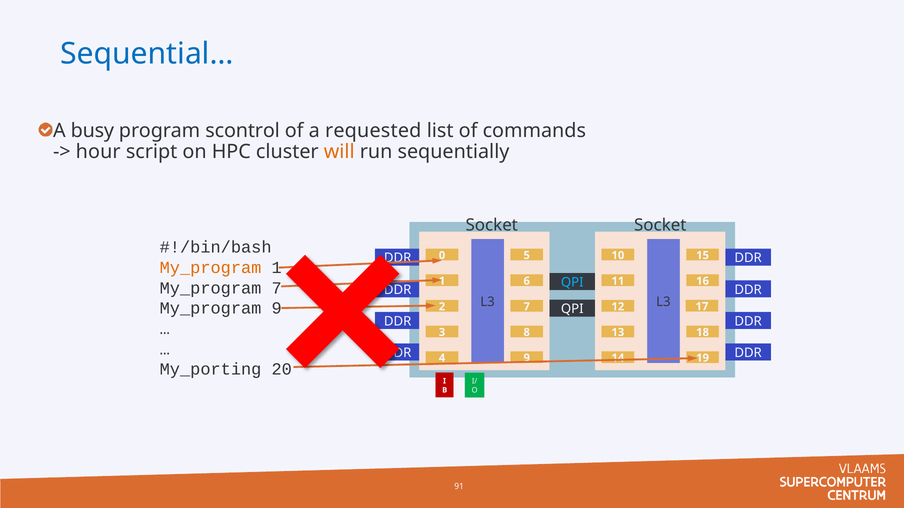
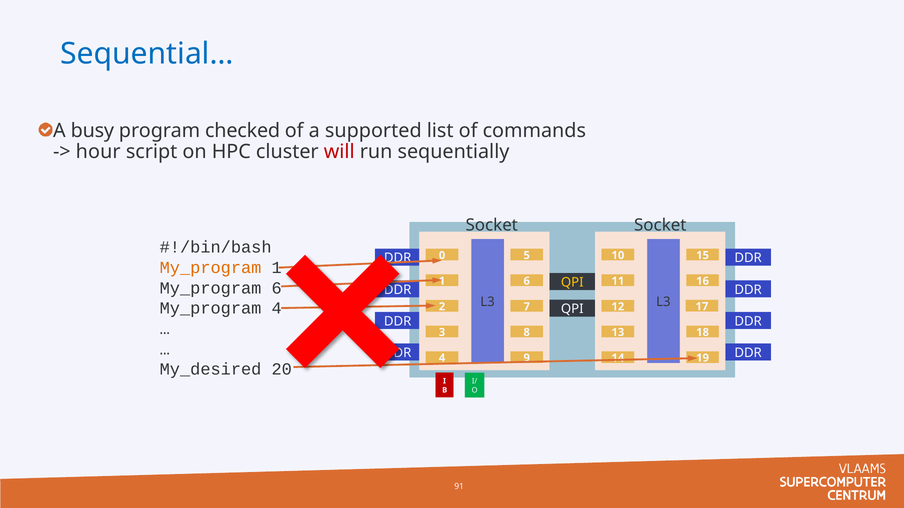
scontrol: scontrol -> checked (243, 131)
requested: requested -> supported (373, 131)
will colour: orange -> red (339, 152)
QPI colour: light blue -> yellow (572, 283)
My_program 7: 7 -> 6 (277, 288)
My_program 9: 9 -> 4 (277, 309)
My_porting: My_porting -> My_desired (211, 370)
